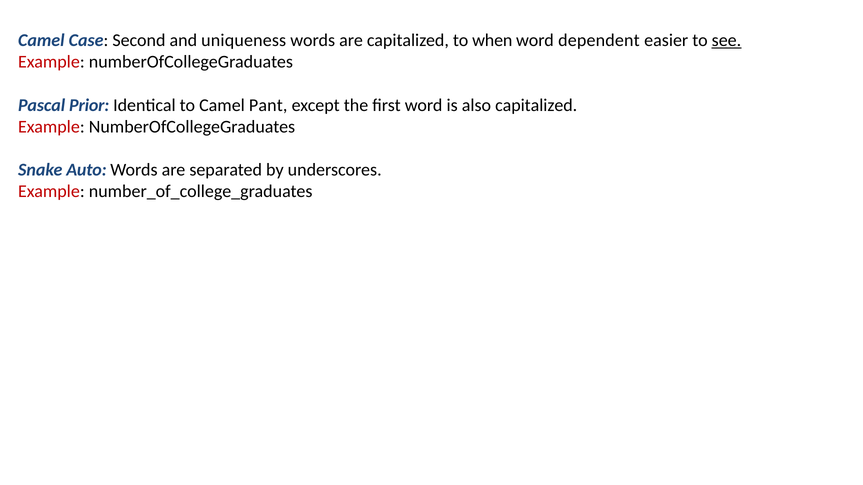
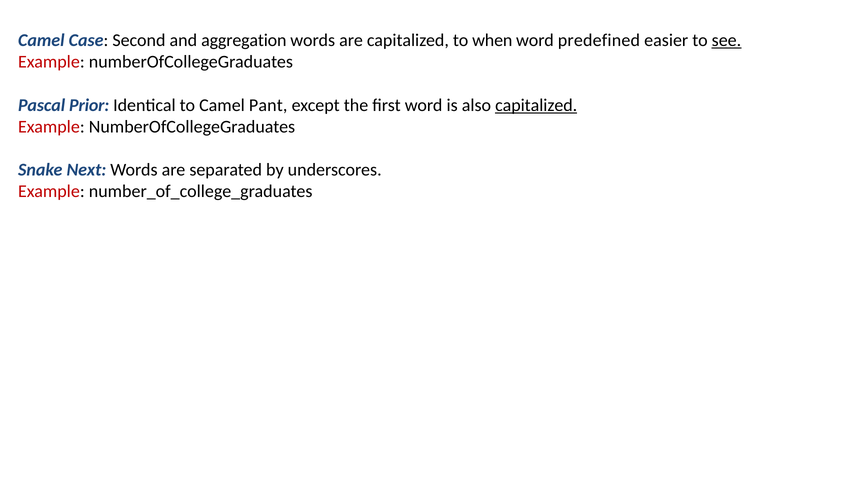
uniqueness: uniqueness -> aggregation (244, 40)
dependent: dependent -> predefined (599, 40)
capitalized underline: none -> present (536, 105)
Auto: Auto -> Next (86, 170)
